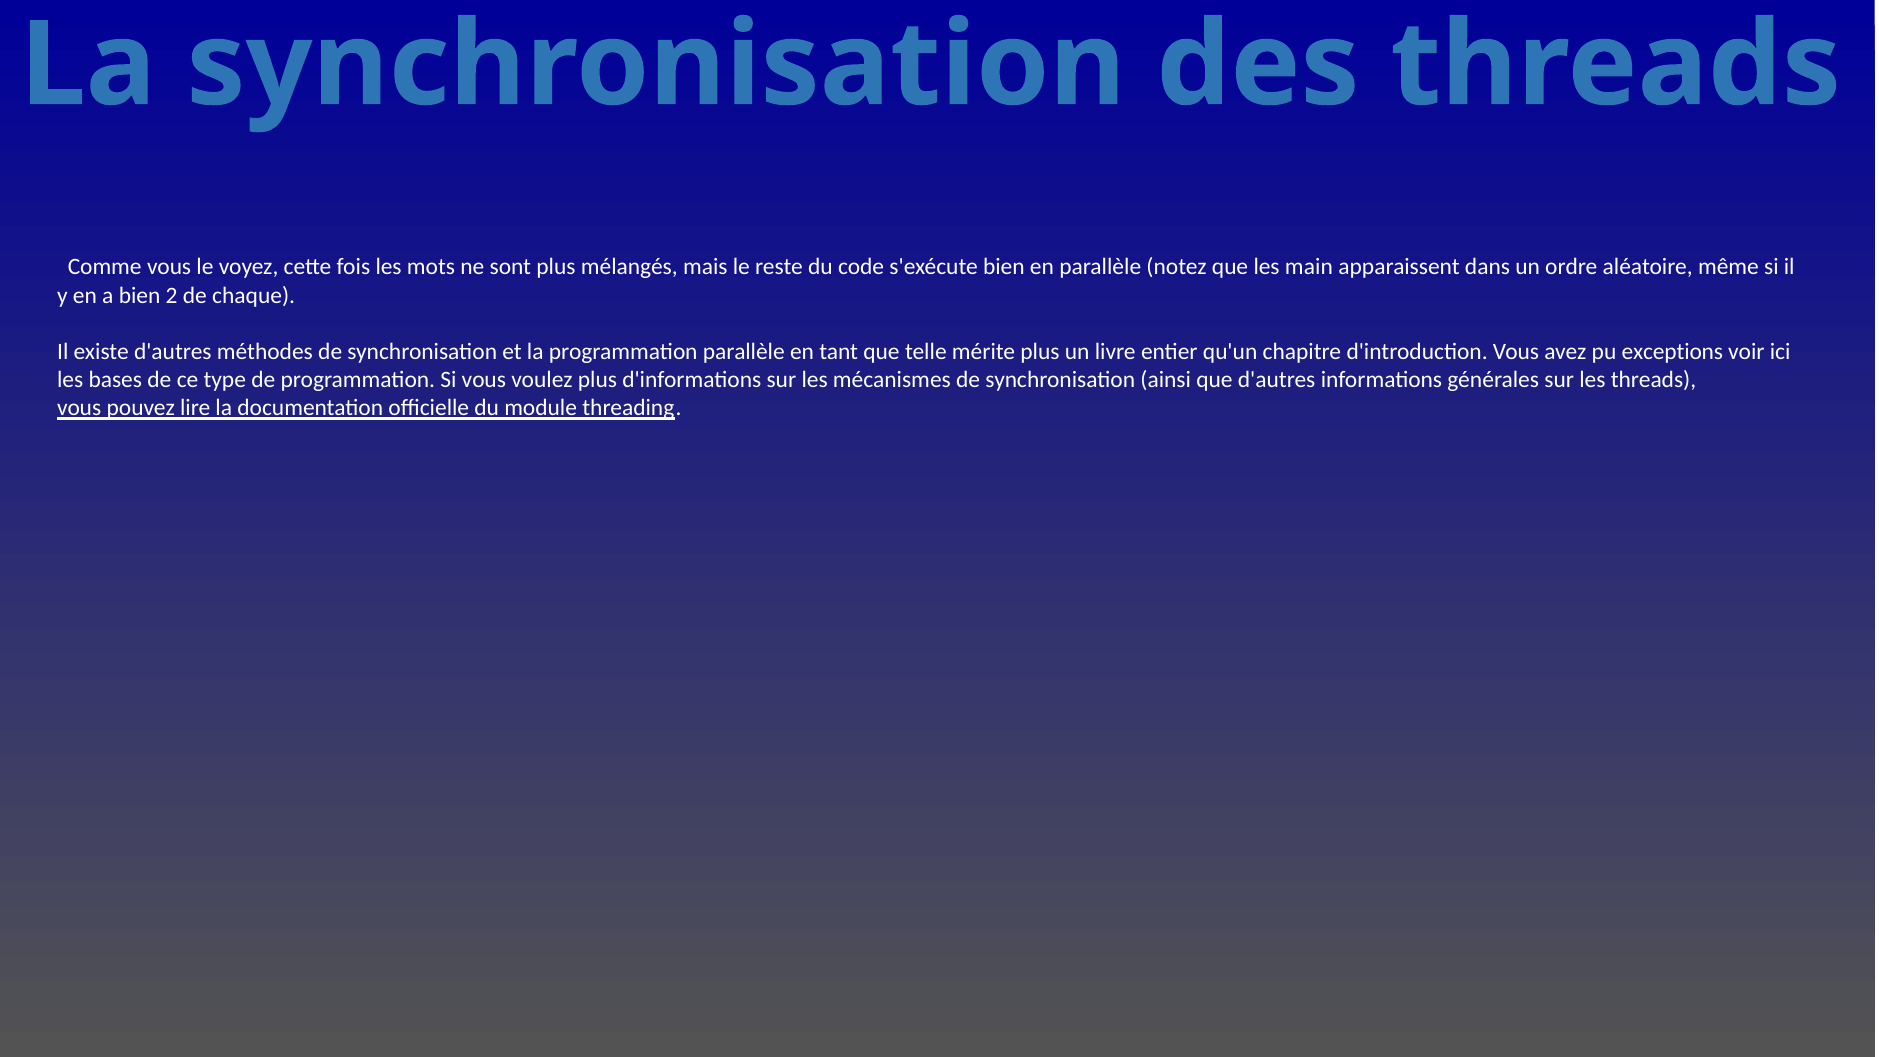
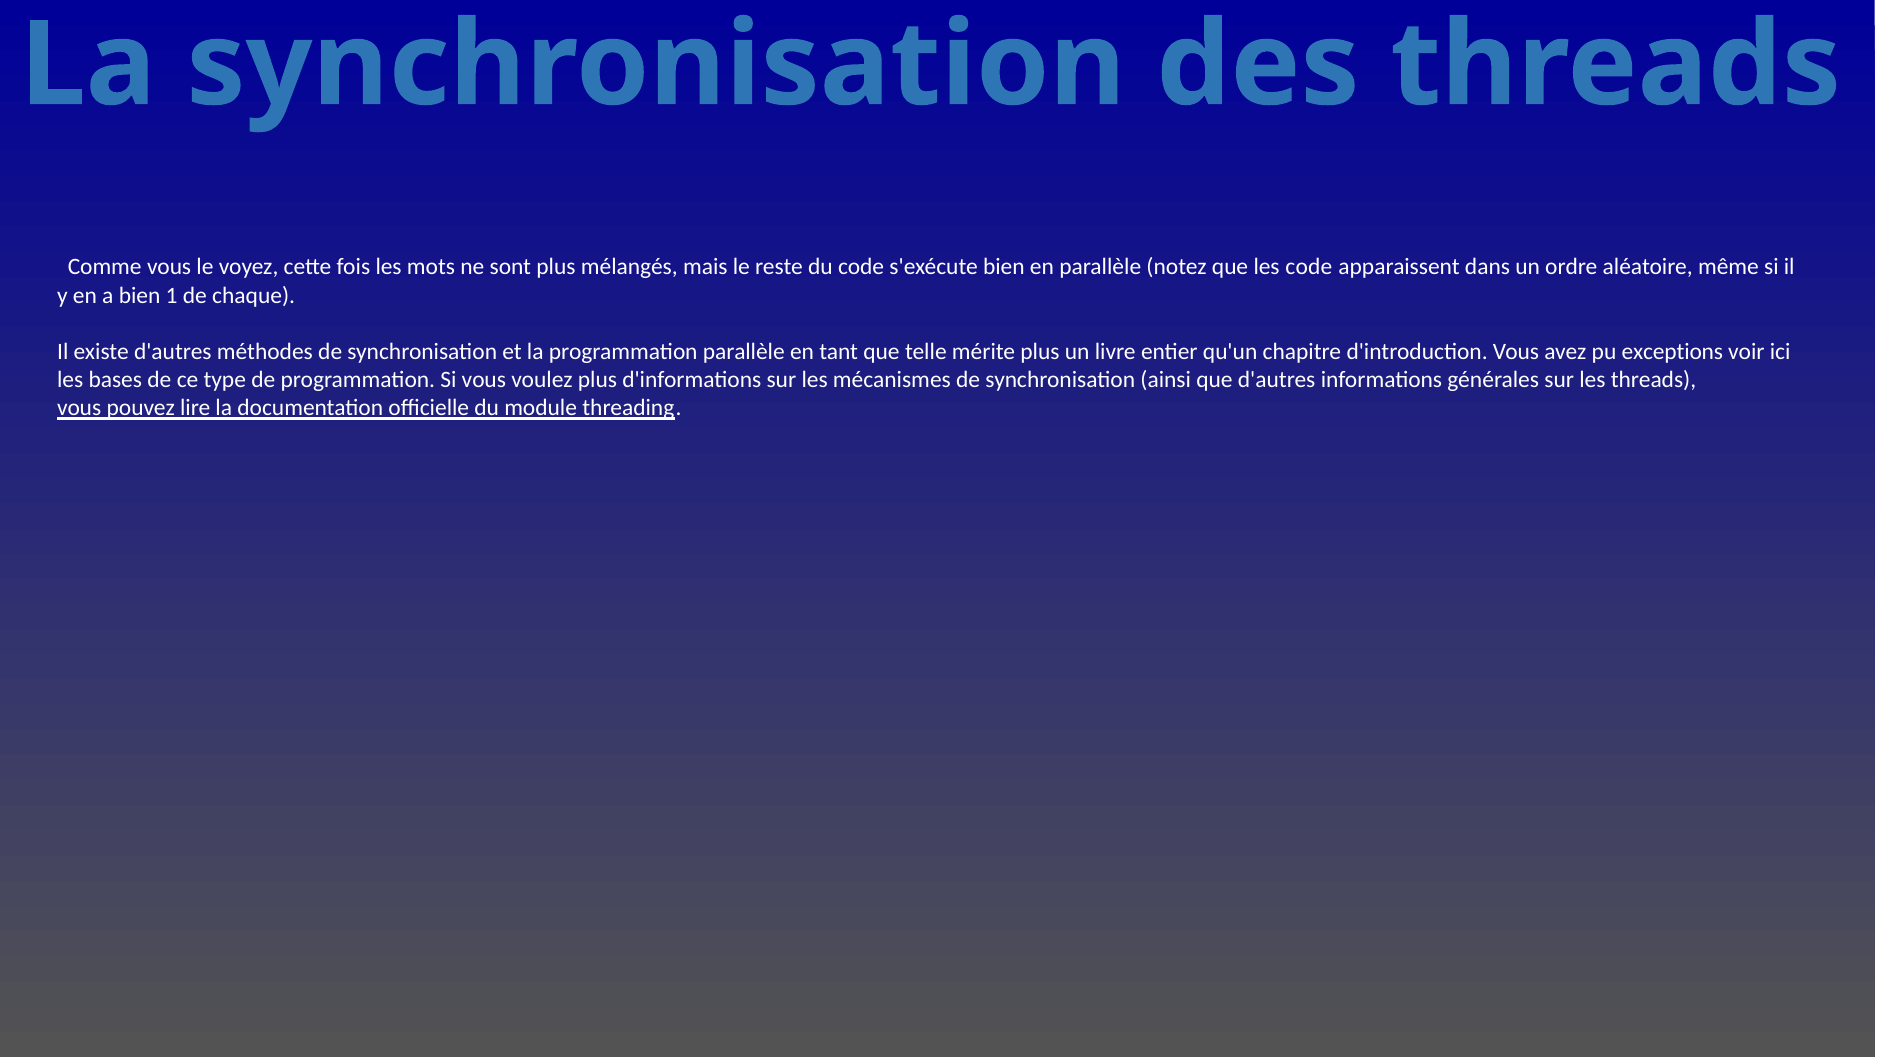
les main: main -> code (1309, 267)
2: 2 -> 1 (172, 295)
